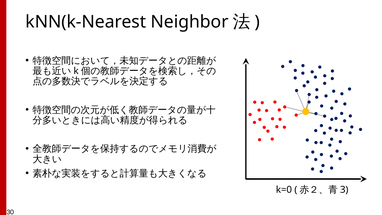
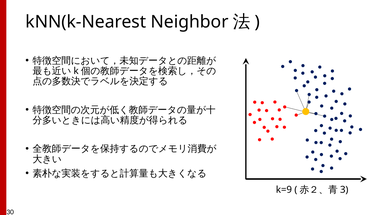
k=0: k=0 -> k=9 (284, 190)
